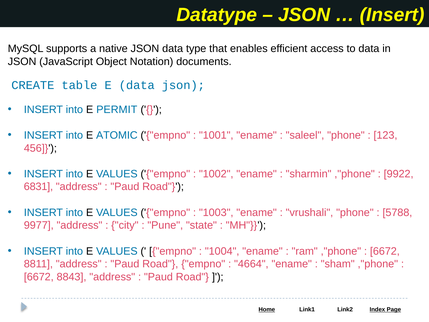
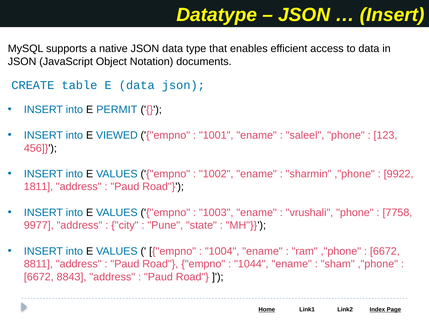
ATOMIC: ATOMIC -> VIEWED (117, 135)
6831: 6831 -> 1811 (38, 187)
5788: 5788 -> 7758 (397, 212)
4664: 4664 -> 1044 (251, 264)
